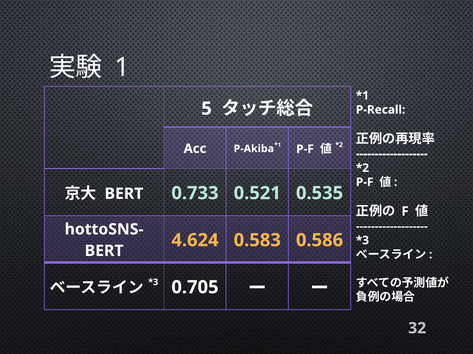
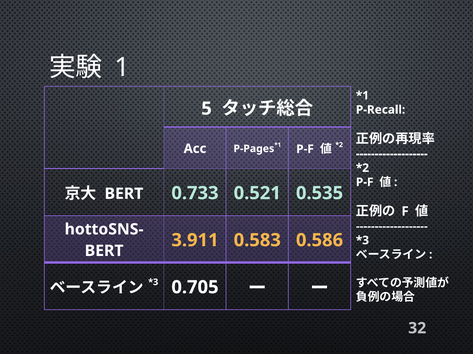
P-Akiba: P-Akiba -> P-Pages (254, 149)
4.624: 4.624 -> 3.911 (195, 241)
